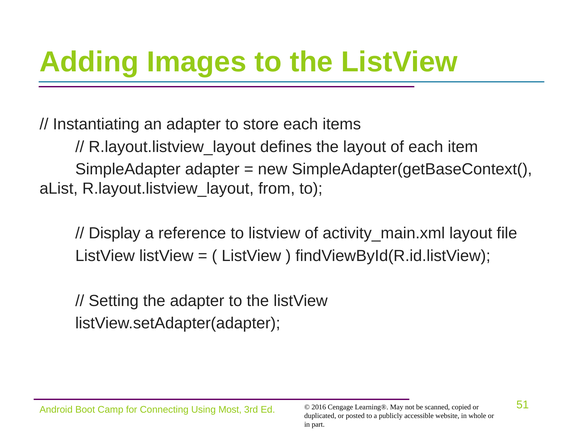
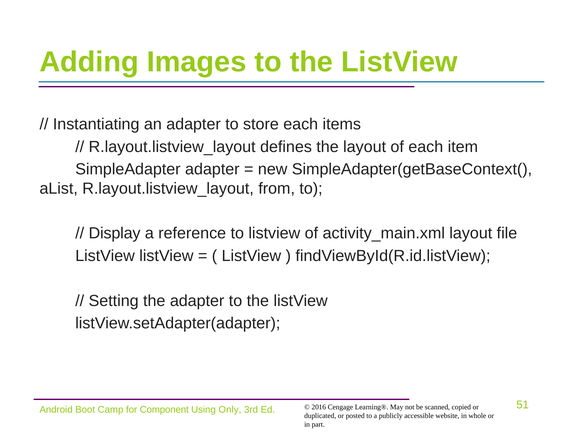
Connecting: Connecting -> Component (164, 410)
Most: Most -> Only (230, 410)
